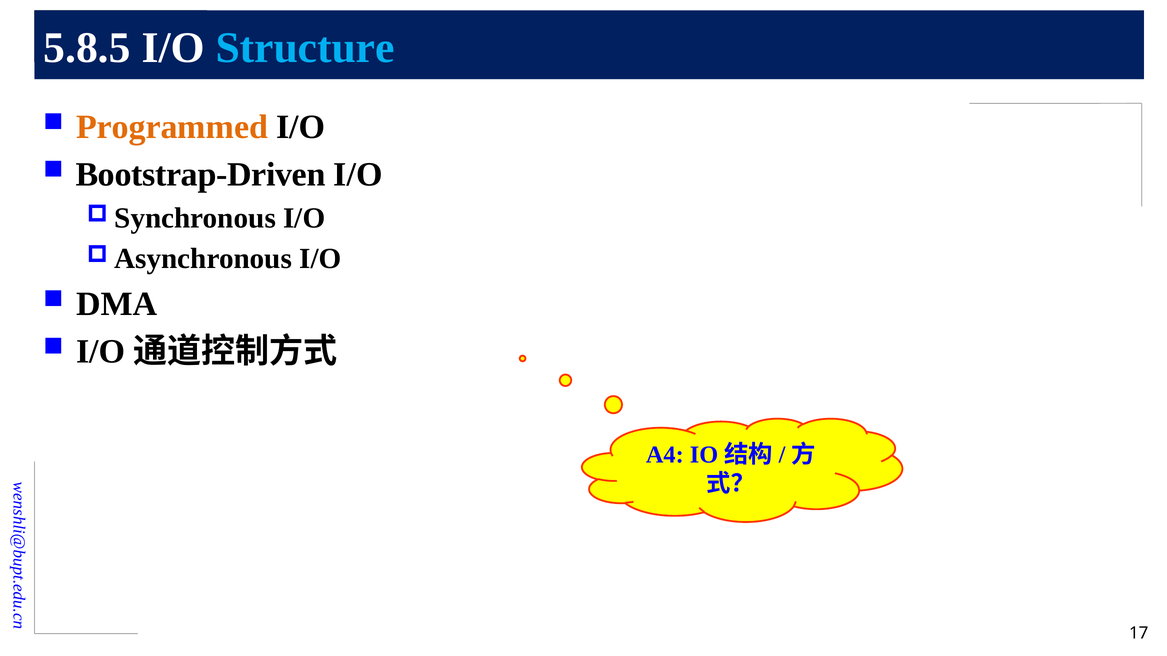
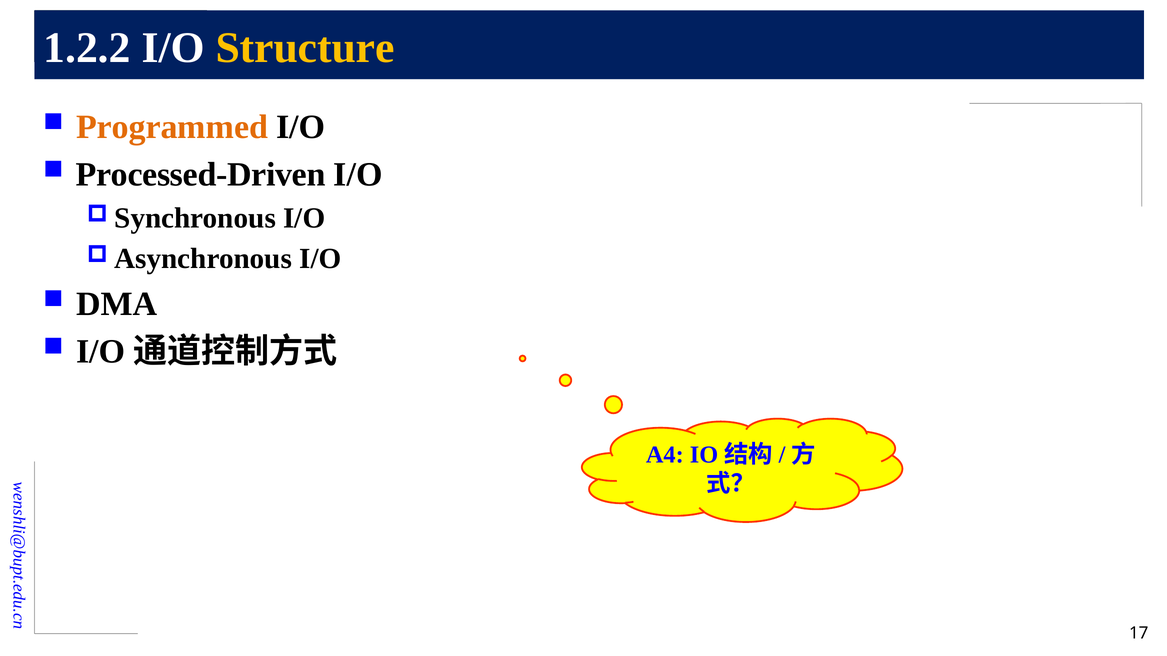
5.8.5: 5.8.5 -> 1.2.2 (87, 48)
Structure colour: light blue -> yellow (305, 48)
Bootstrap-Driven: Bootstrap-Driven -> Processed-Driven (201, 175)
